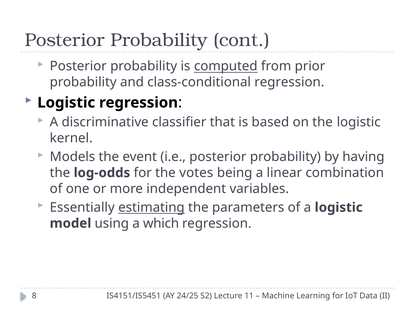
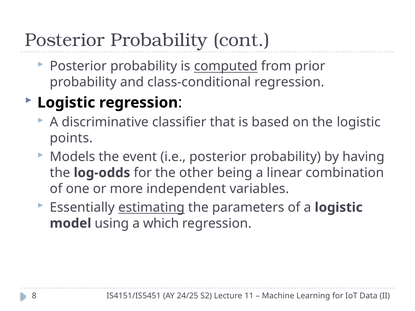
kernel: kernel -> points (71, 138)
votes: votes -> other (196, 173)
